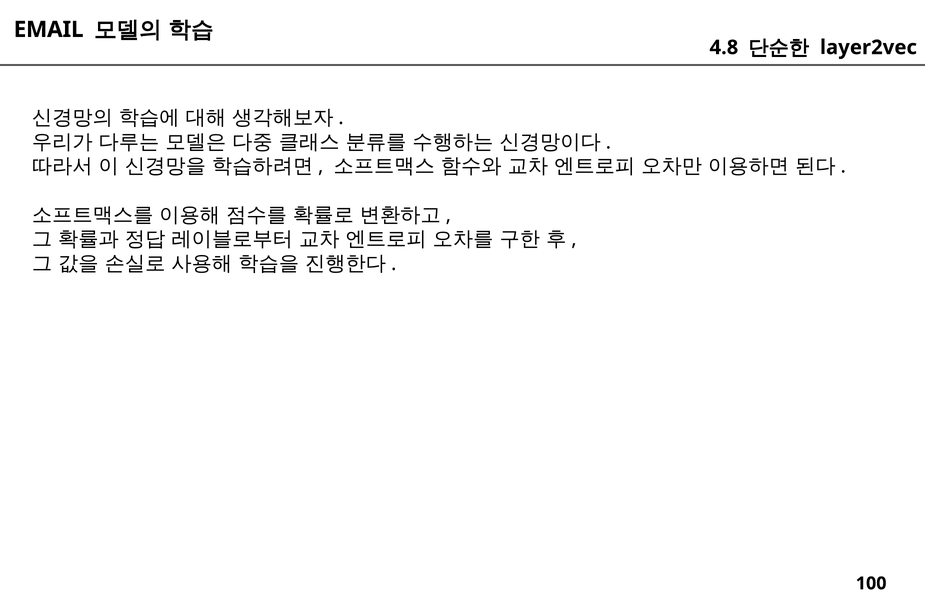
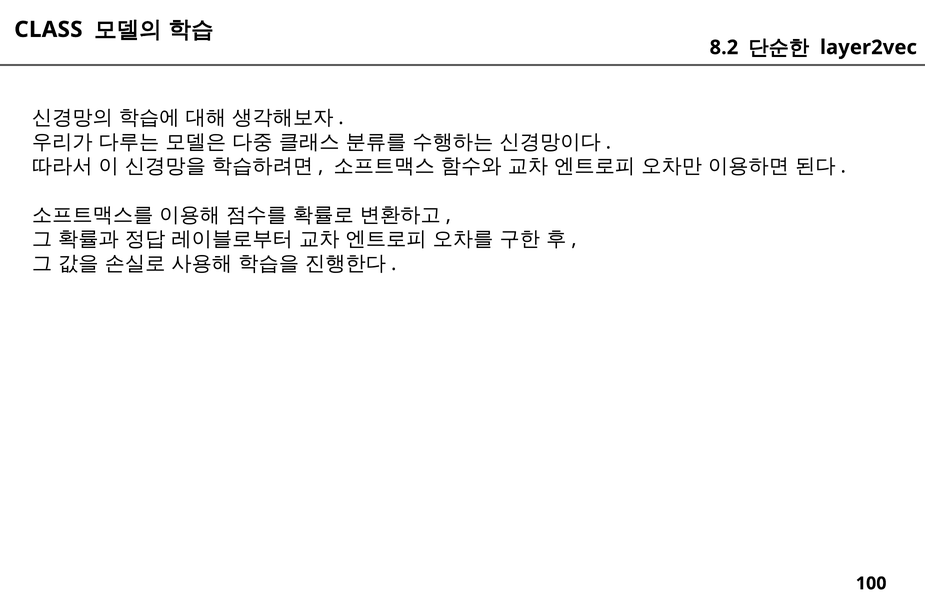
EMAIL: EMAIL -> CLASS (48, 30)
4.8: 4.8 -> 8.2 (724, 47)
